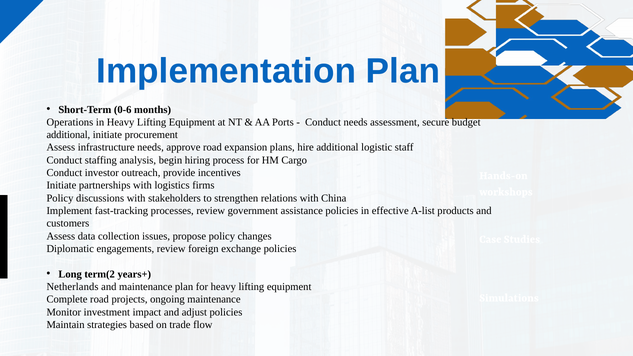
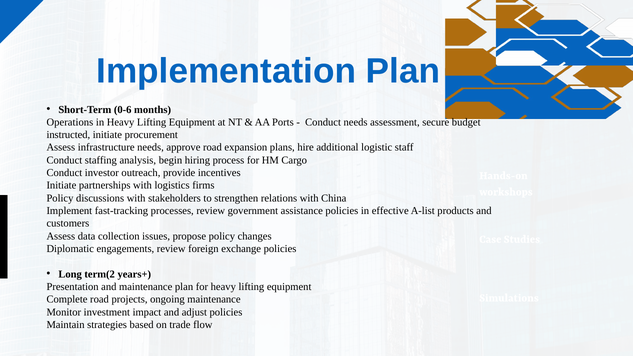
additional: additional -> instructed (68, 135)
Netherlands: Netherlands -> Presentation (73, 287)
